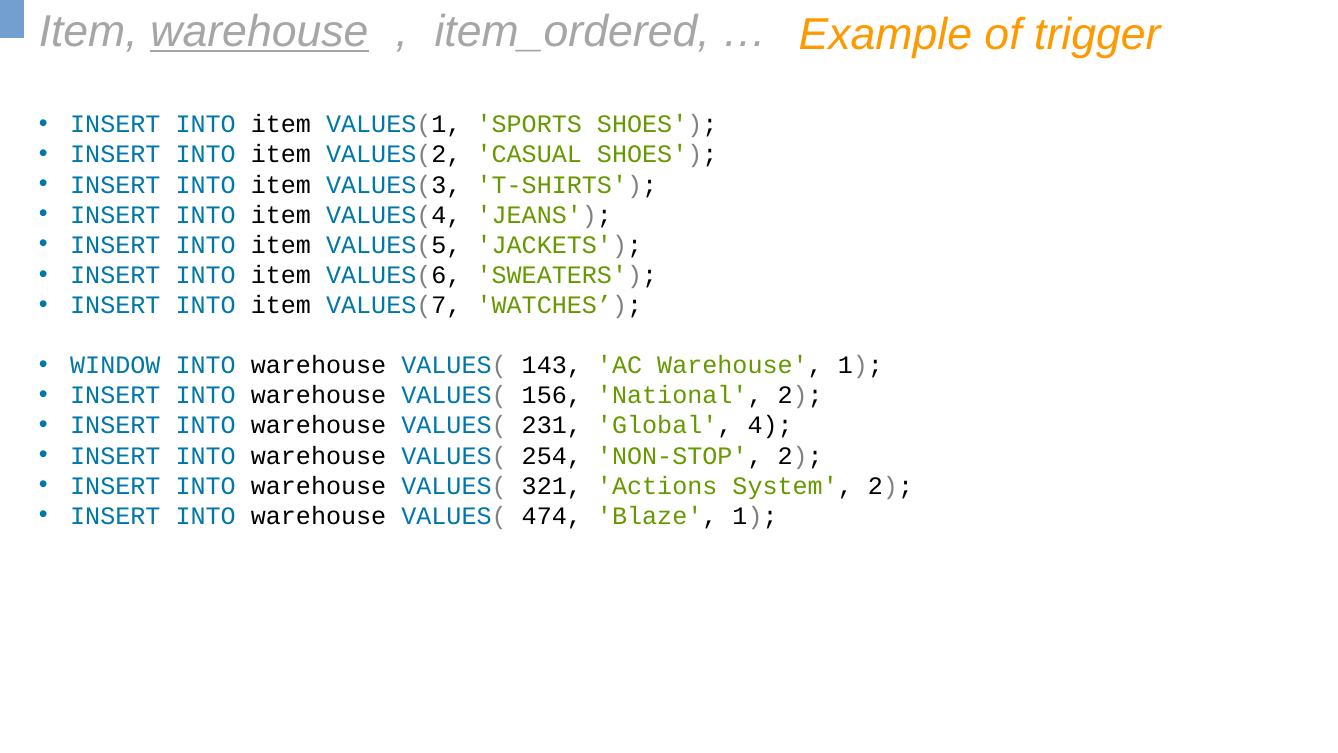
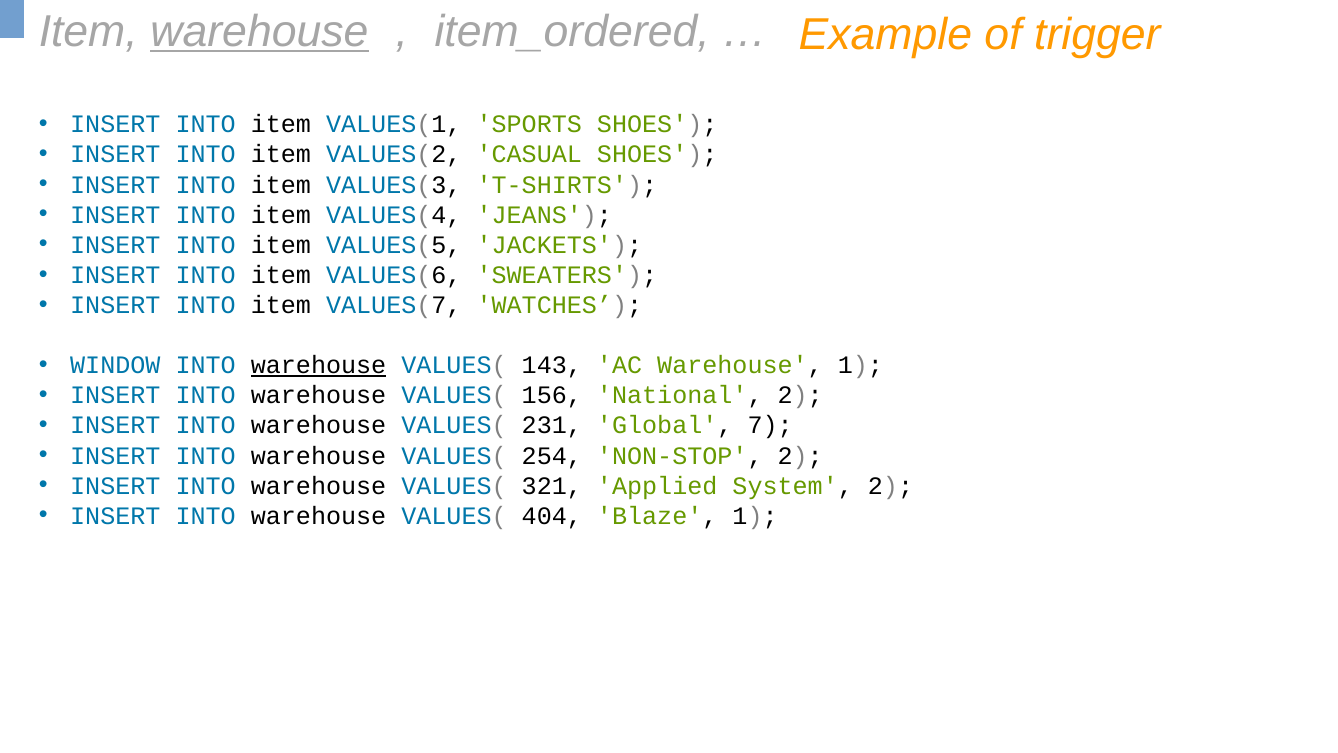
warehouse underline: none -> present (319, 365)
4: 4 -> 7 (770, 425)
Actions: Actions -> Applied (657, 486)
474: 474 -> 404 (552, 516)
